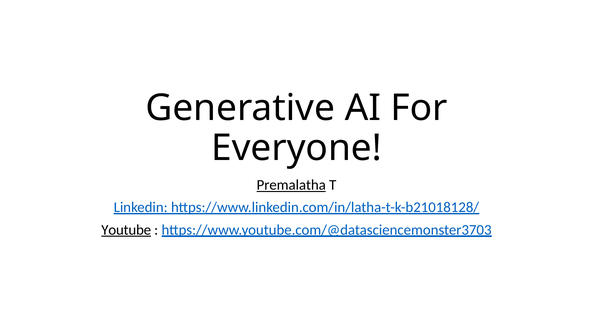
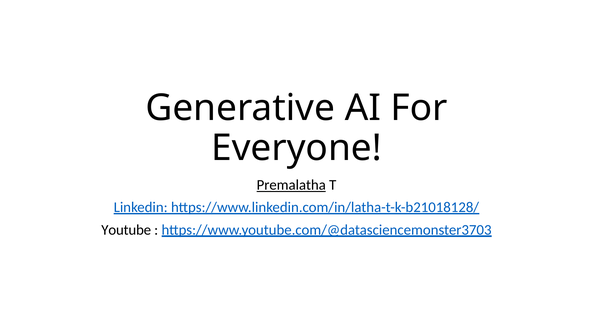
Youtube underline: present -> none (126, 230)
